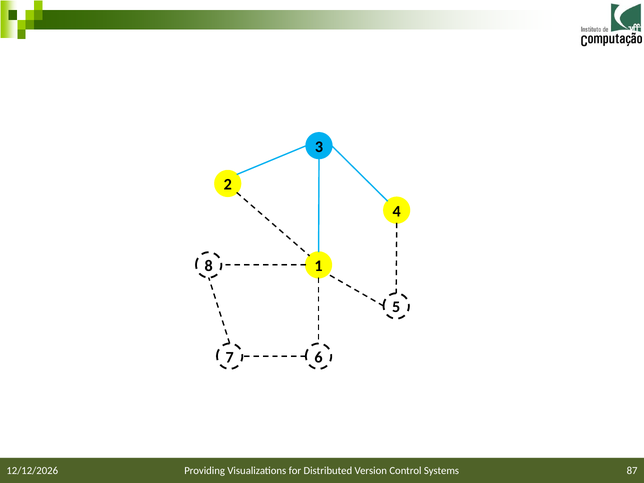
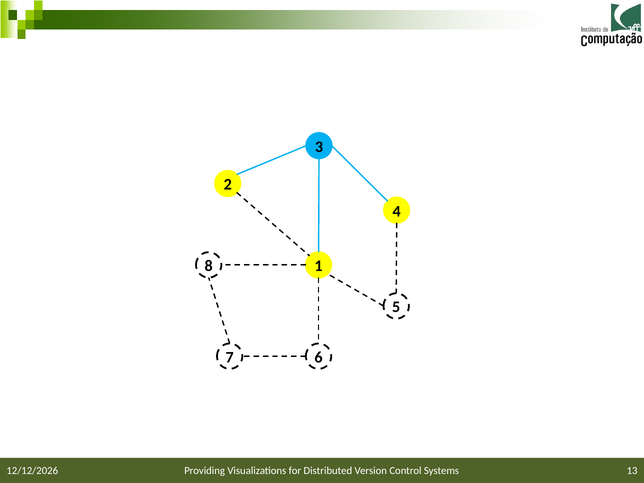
87: 87 -> 13 (632, 471)
